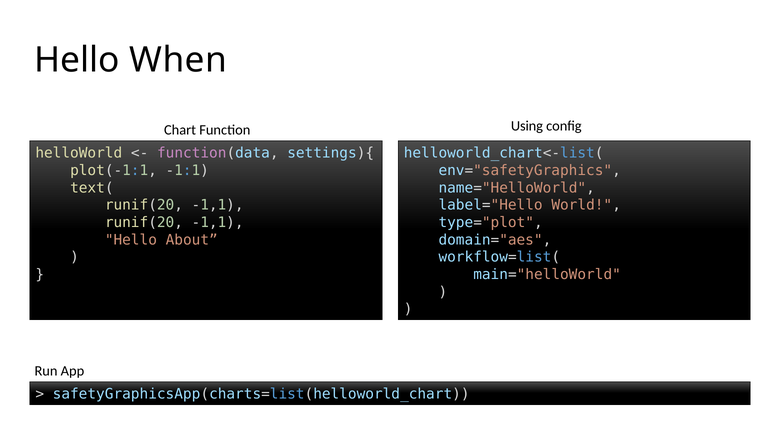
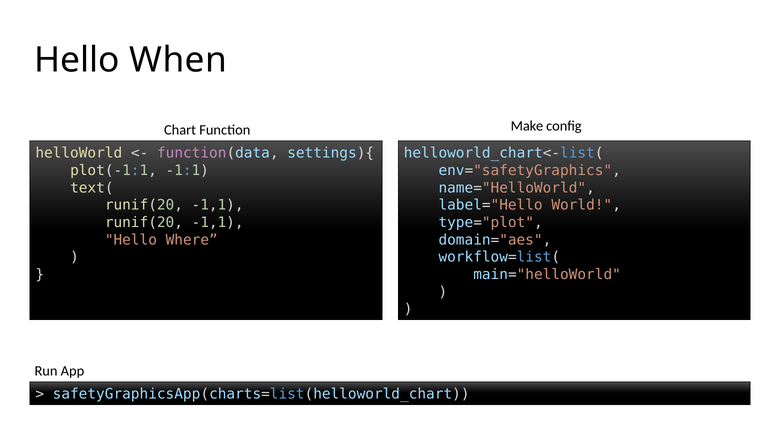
Using: Using -> Make (527, 126)
About: About -> Where (192, 240)
